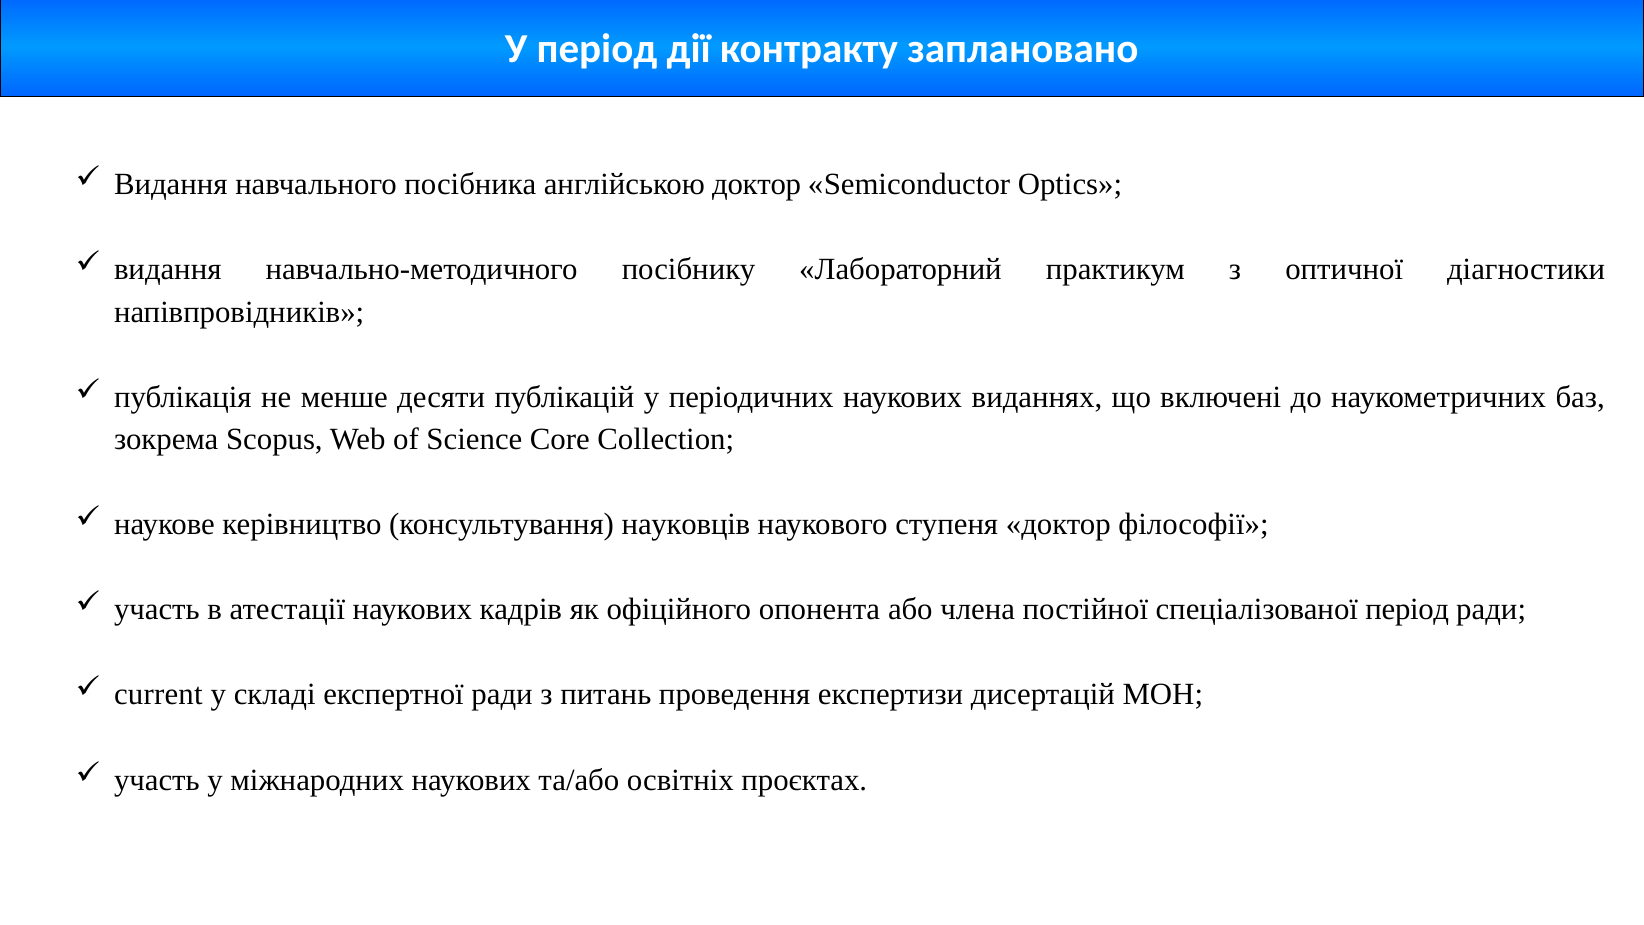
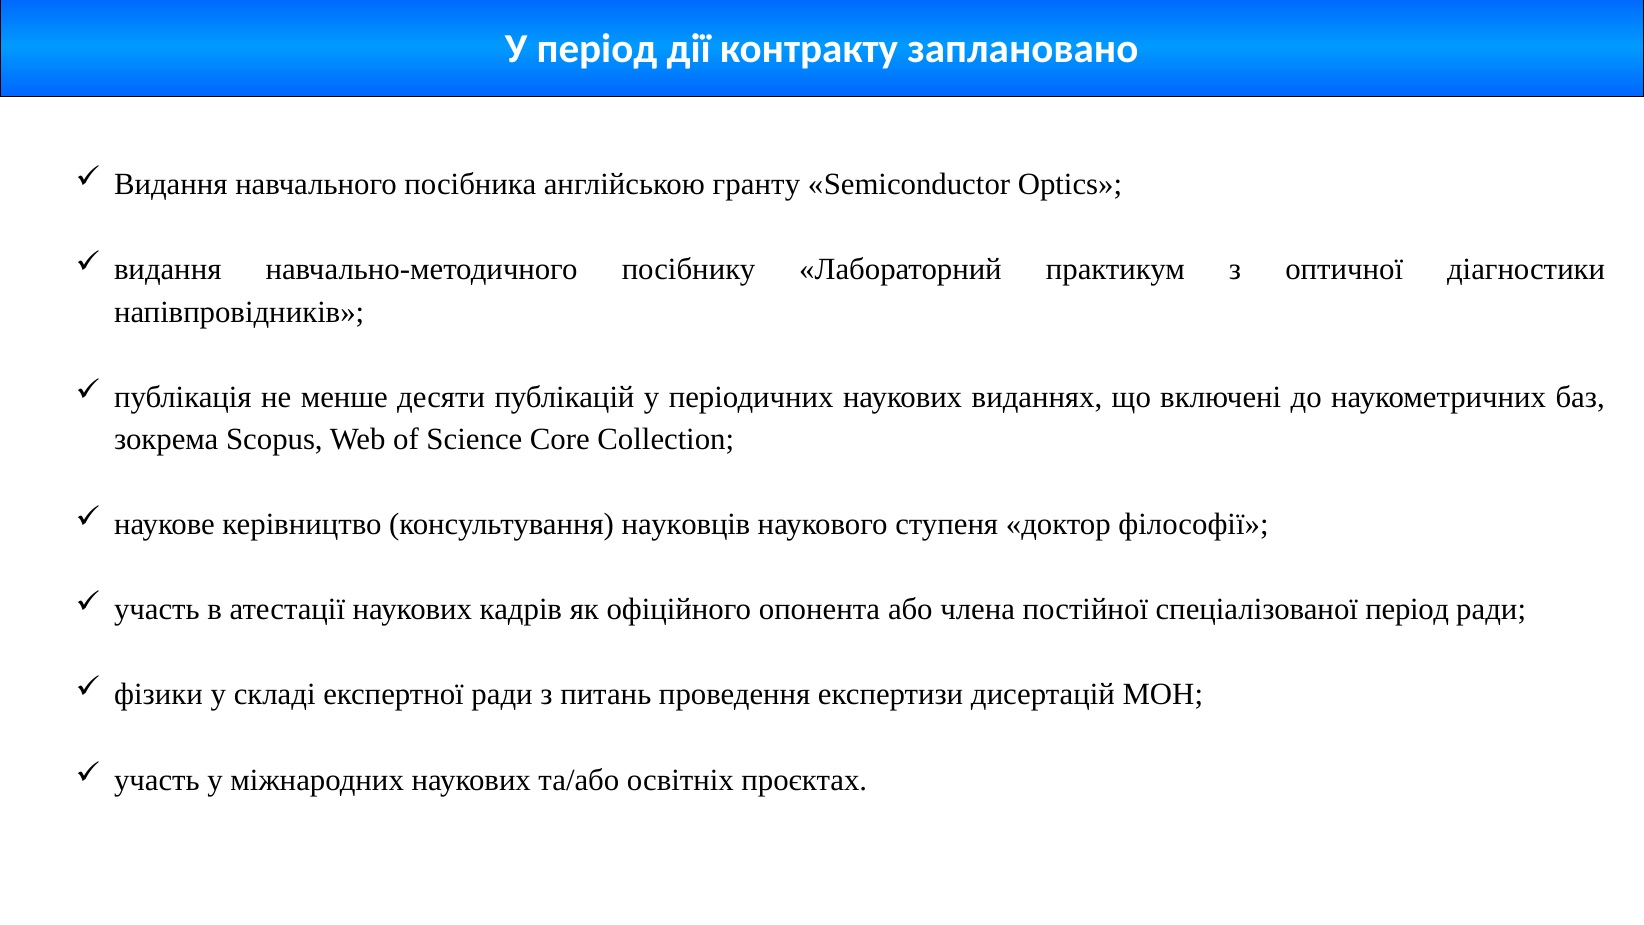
англійською доктор: доктор -> гранту (756, 184)
current: current -> фізики (158, 695)
